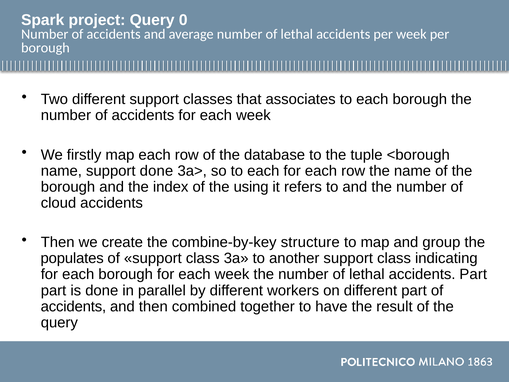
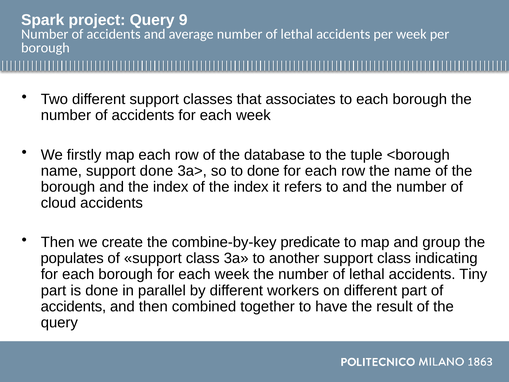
0: 0 -> 9 (183, 20)
so to each: each -> done (263, 171)
of the using: using -> index (251, 187)
structure: structure -> predicate (310, 242)
accidents Part: Part -> Tiny (473, 274)
